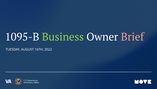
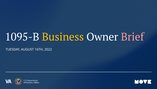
Business colour: light green -> yellow (63, 37)
